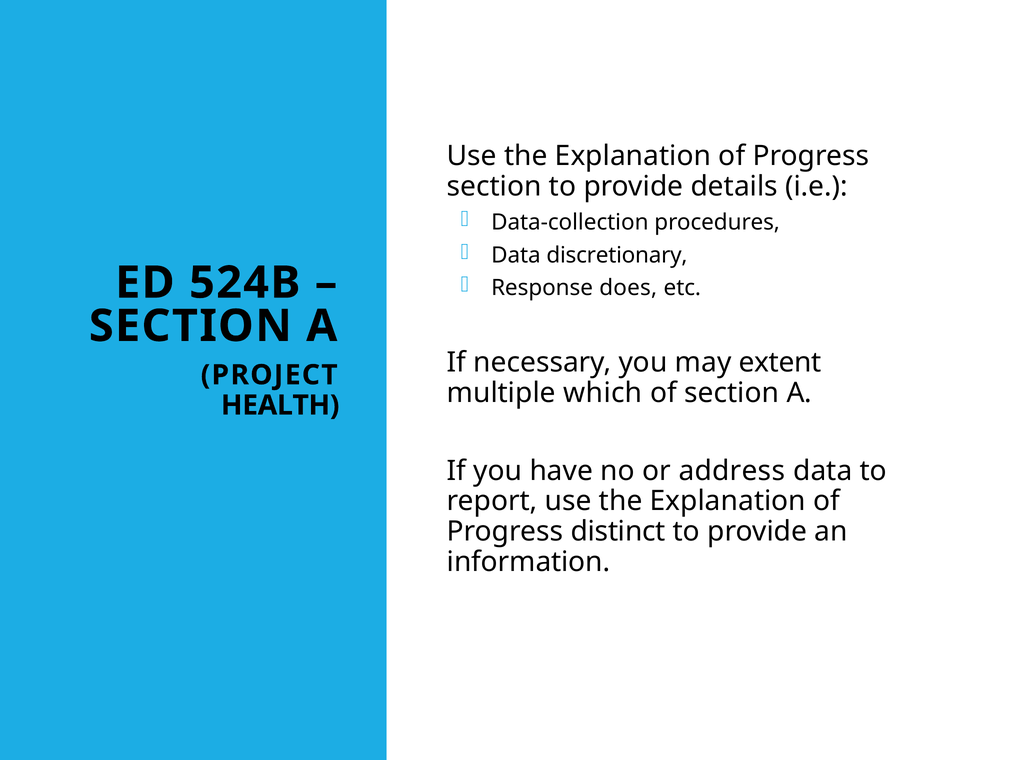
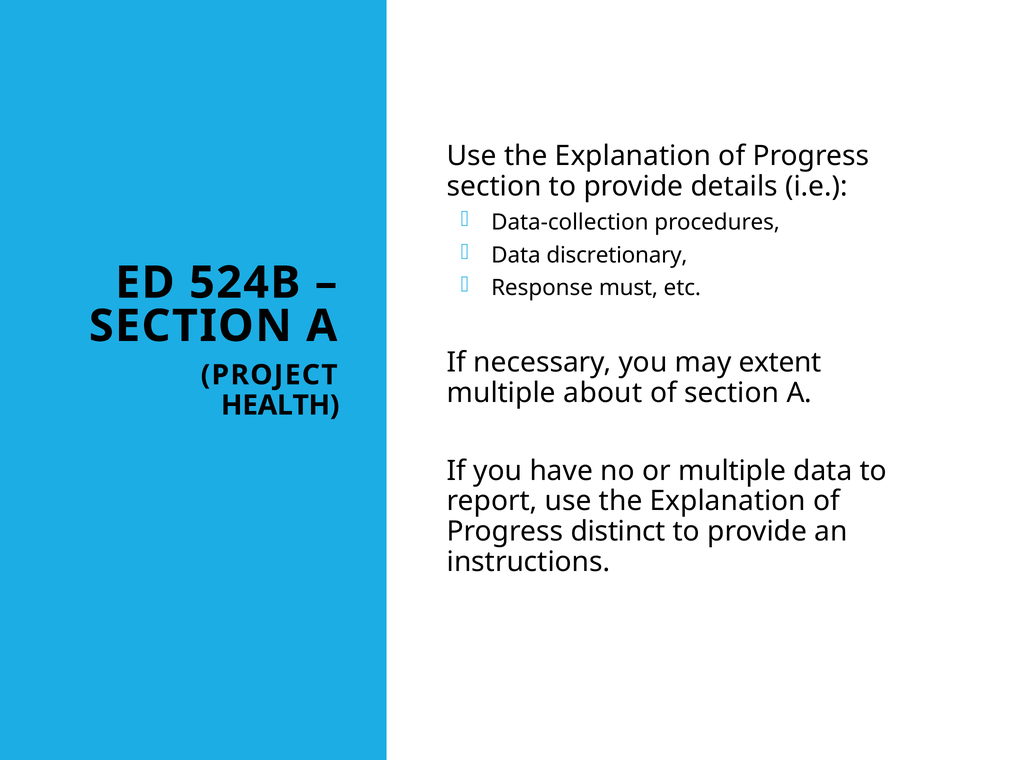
does: does -> must (628, 288)
which: which -> about (603, 393)
or address: address -> multiple (732, 471)
information: information -> instructions (529, 562)
